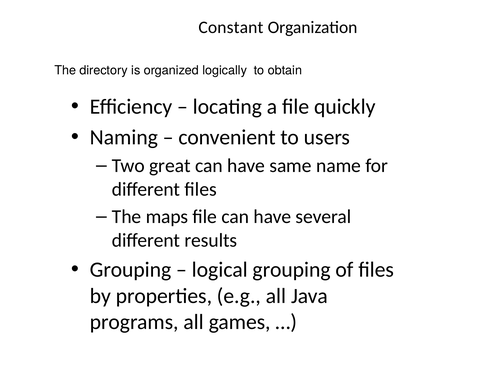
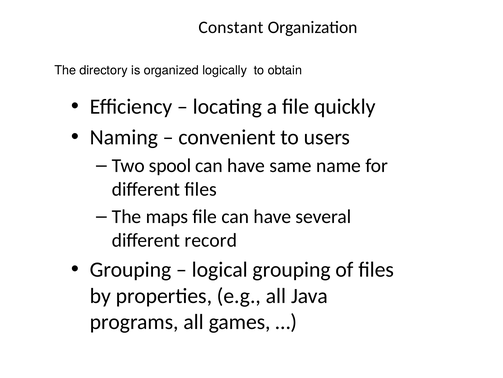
great: great -> spool (170, 166)
results: results -> record (211, 240)
